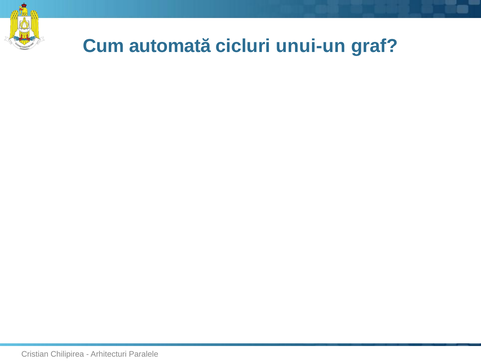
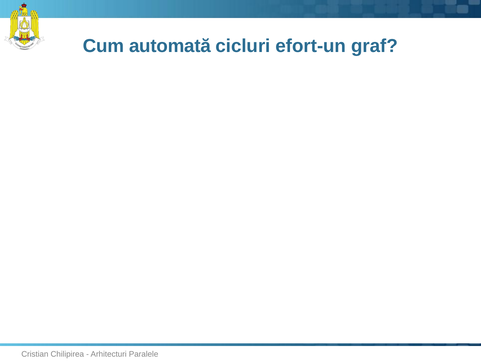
unui-un: unui-un -> efort-un (311, 46)
